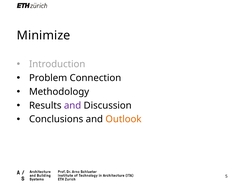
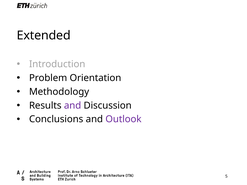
Minimize: Minimize -> Extended (44, 36)
Connection: Connection -> Orientation (95, 78)
Outlook colour: orange -> purple (123, 119)
